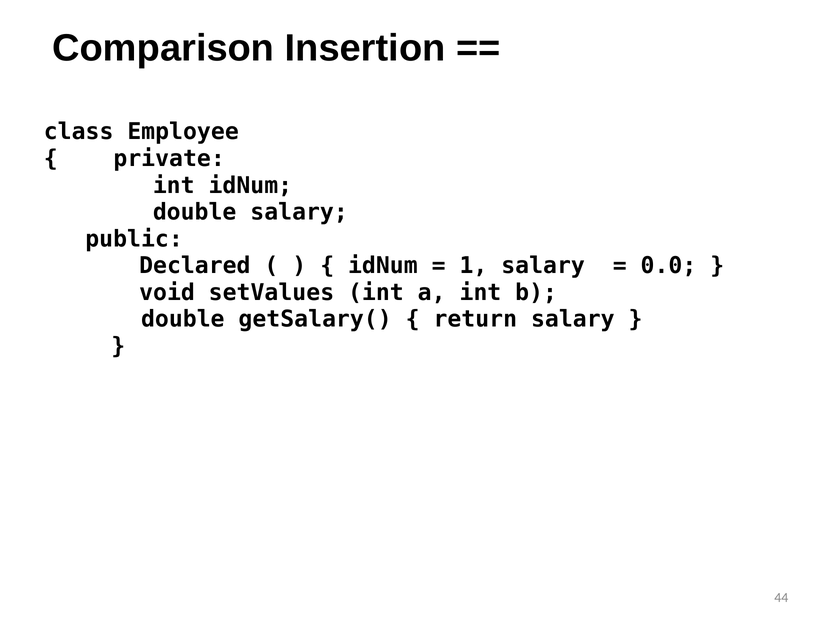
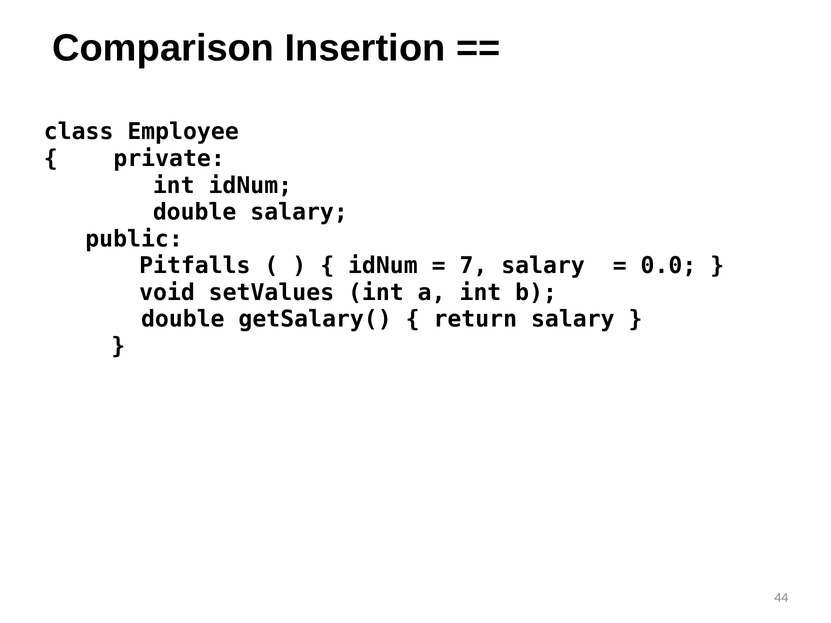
Declared: Declared -> Pitfalls (195, 266)
1: 1 -> 7 (473, 266)
